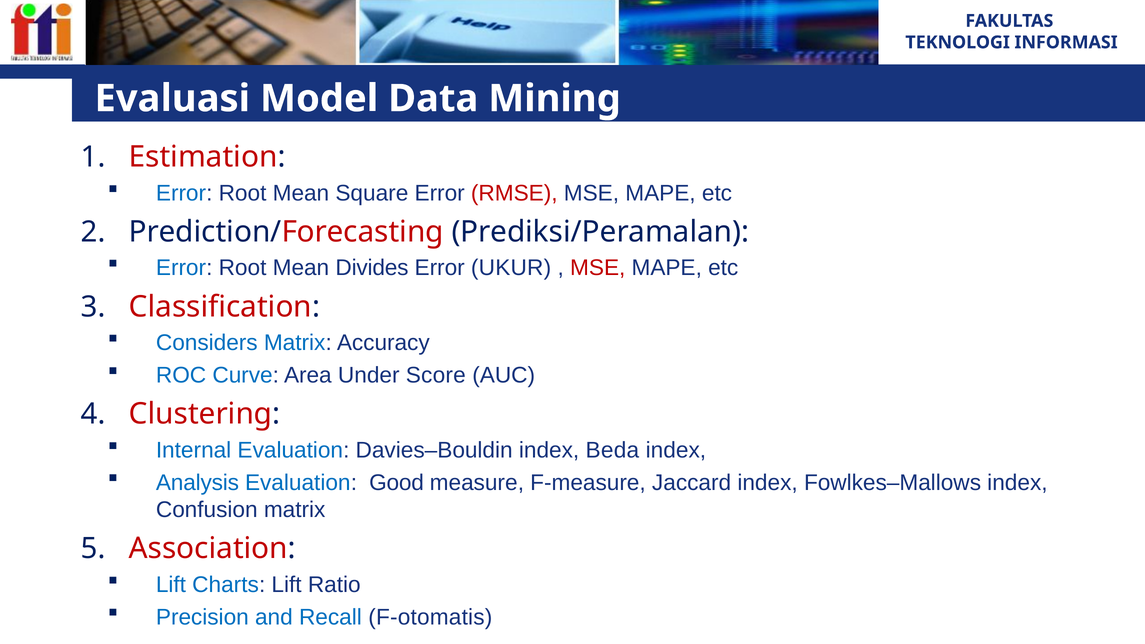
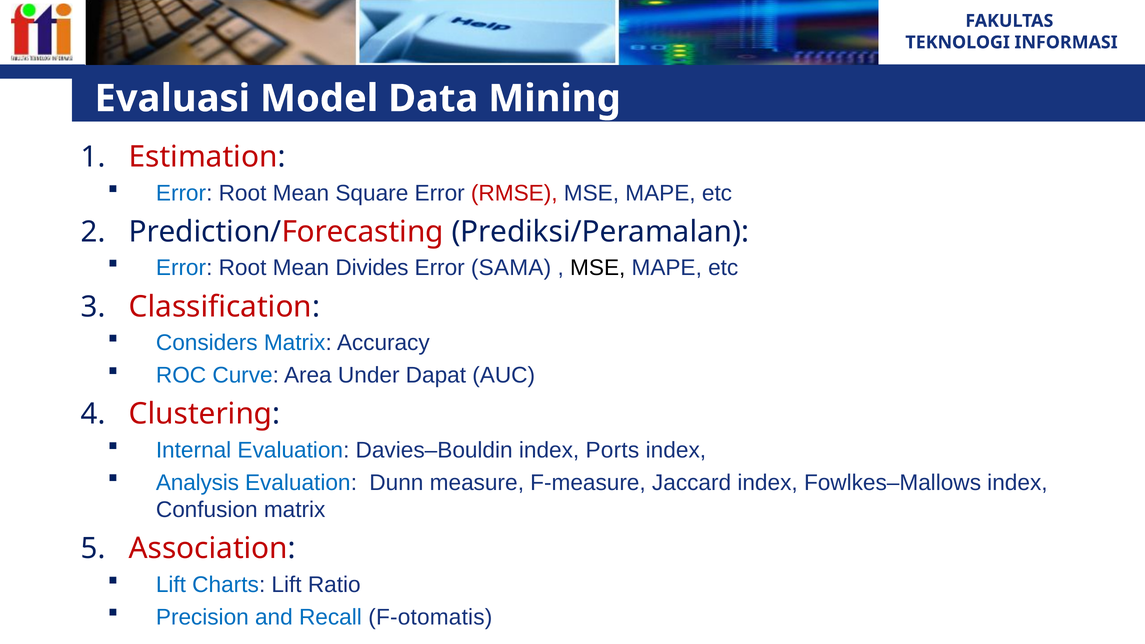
UKUR: UKUR -> SAMA (511, 268)
MSE colour: red -> black (598, 268)
Score: Score -> Dapat (436, 375)
Beda: Beda -> Ports (612, 450)
Good: Good -> Dunn (396, 483)
